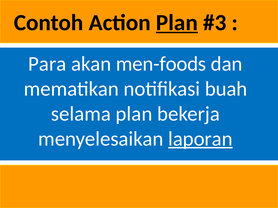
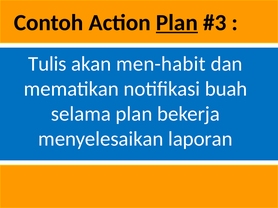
Para: Para -> Tulis (47, 64)
men-foods: men-foods -> men-habit (161, 64)
laporan underline: present -> none (200, 139)
